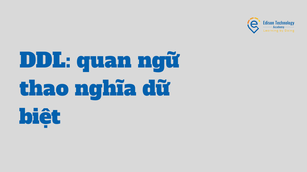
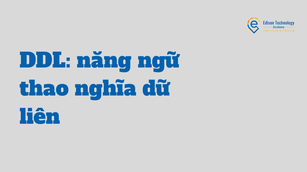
quan: quan -> năng (104, 61)
biệt: biệt -> liên (40, 118)
